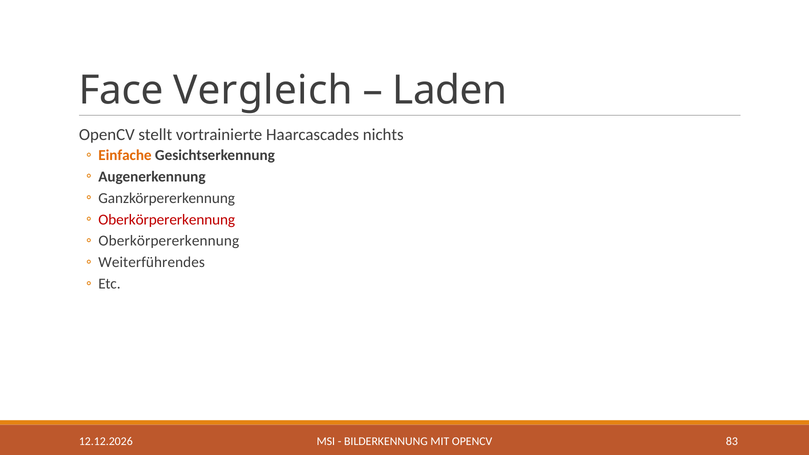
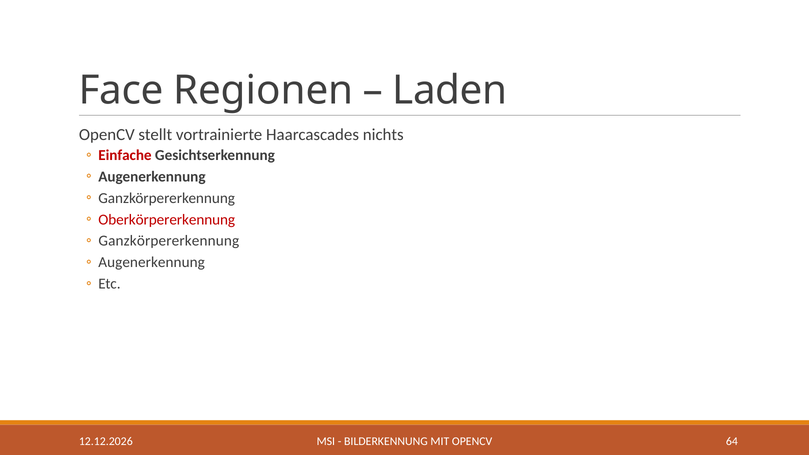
Vergleich: Vergleich -> Regionen (263, 91)
Einfache colour: orange -> red (125, 155)
Oberkörpererkennung: Oberkörpererkennung -> Ganzkörpererkennung (169, 241)
Weiterführendes: Weiterführendes -> Augenerkennung (152, 262)
83: 83 -> 64 (732, 441)
